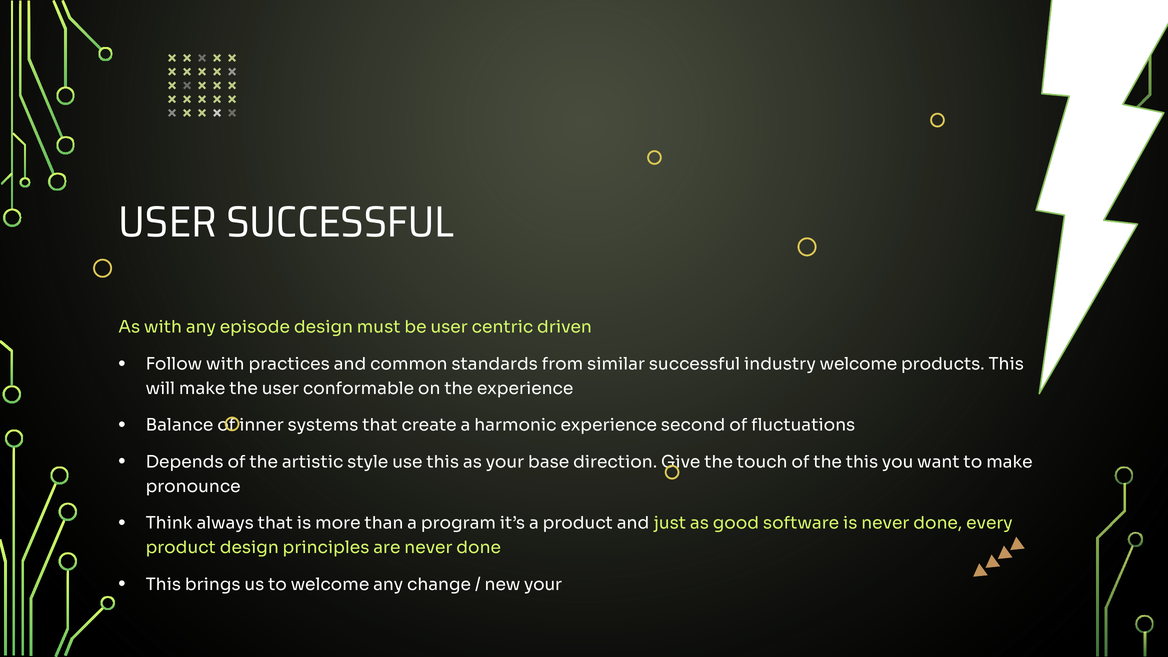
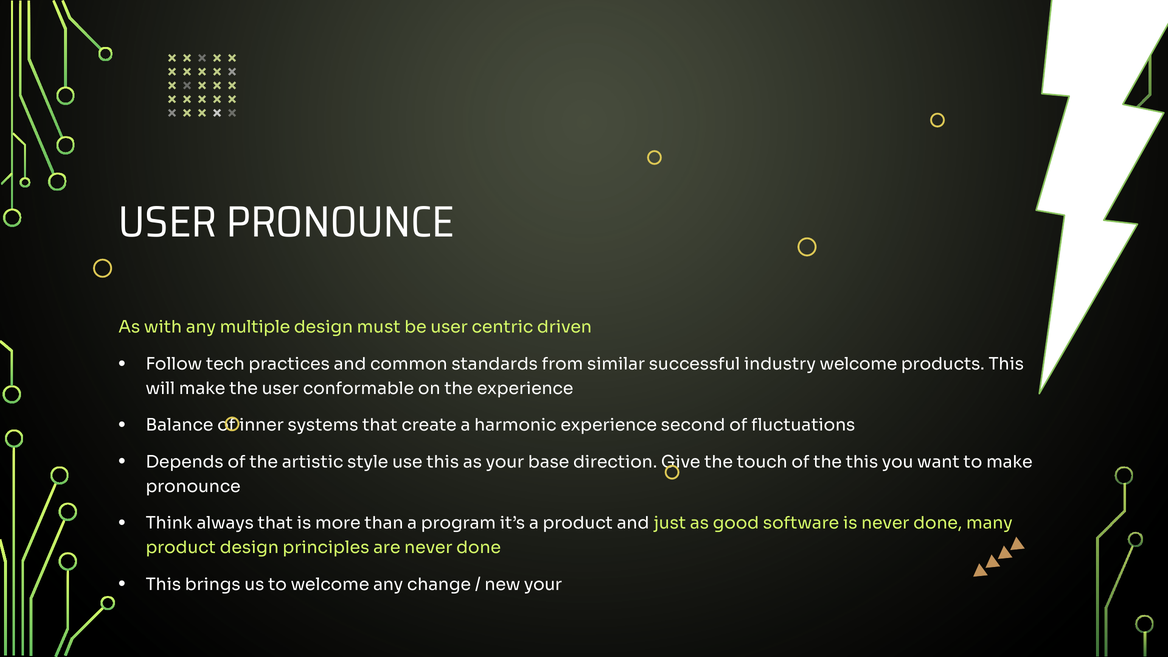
USER SUCCESSFUL: SUCCESSFUL -> PRONOUNCE (340, 222)
episode: episode -> multiple (255, 327)
Follow with: with -> tech (225, 364)
every: every -> many (989, 523)
